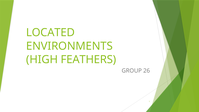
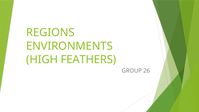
LOCATED: LOCATED -> REGIONS (50, 33)
